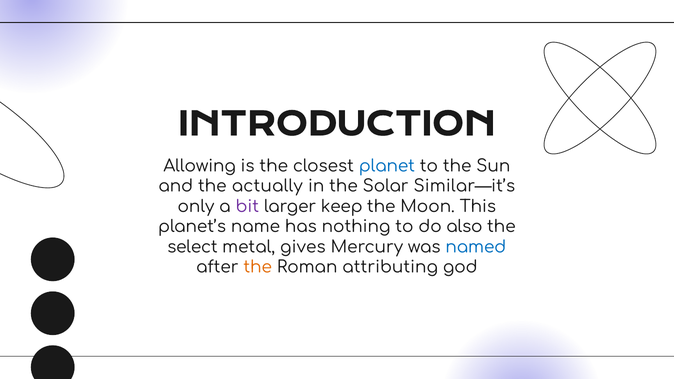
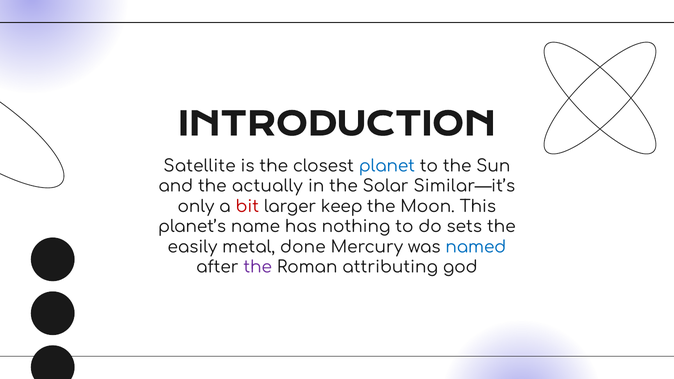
Allowing: Allowing -> Satellite (200, 166)
bit colour: purple -> red (247, 207)
also: also -> sets (464, 227)
select: select -> easily (192, 247)
gives: gives -> done (303, 247)
the colour: orange -> purple (258, 267)
